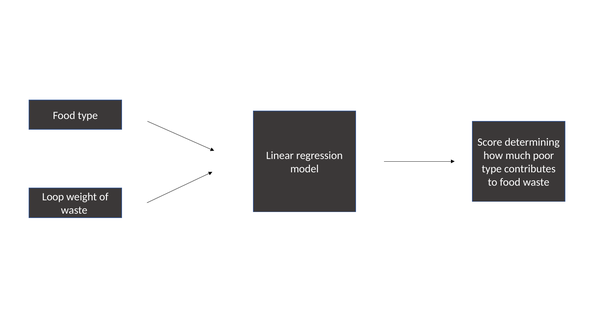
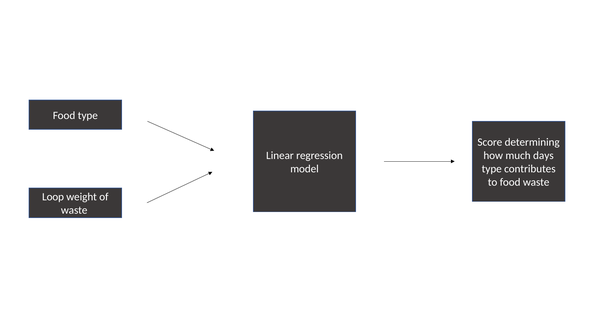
poor: poor -> days (543, 156)
